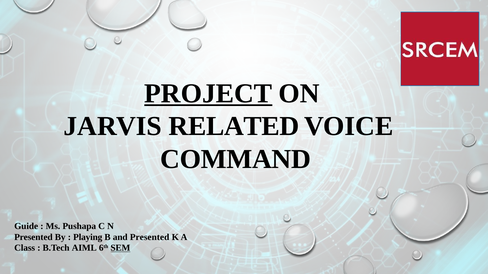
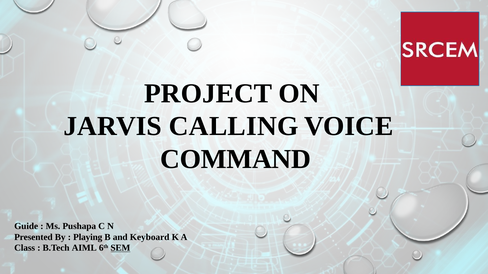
PROJECT underline: present -> none (208, 93)
RELATED: RELATED -> CALLING (234, 126)
and Presented: Presented -> Keyboard (150, 237)
